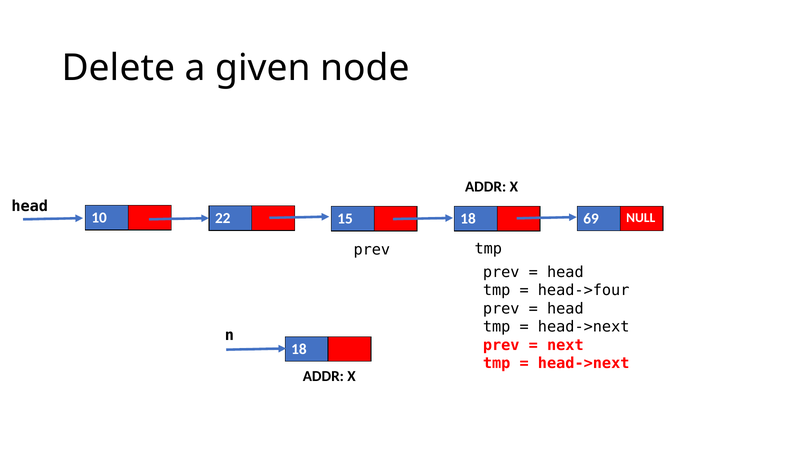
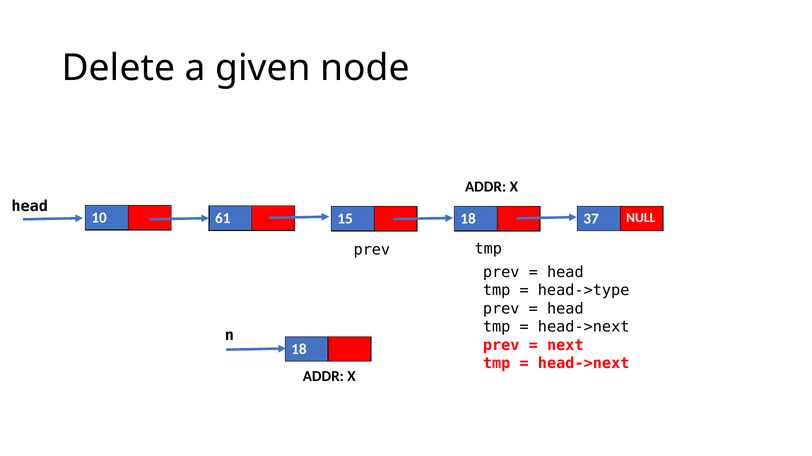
22: 22 -> 61 (223, 219)
69: 69 -> 37 (591, 219)
head->four: head->four -> head->type (584, 291)
